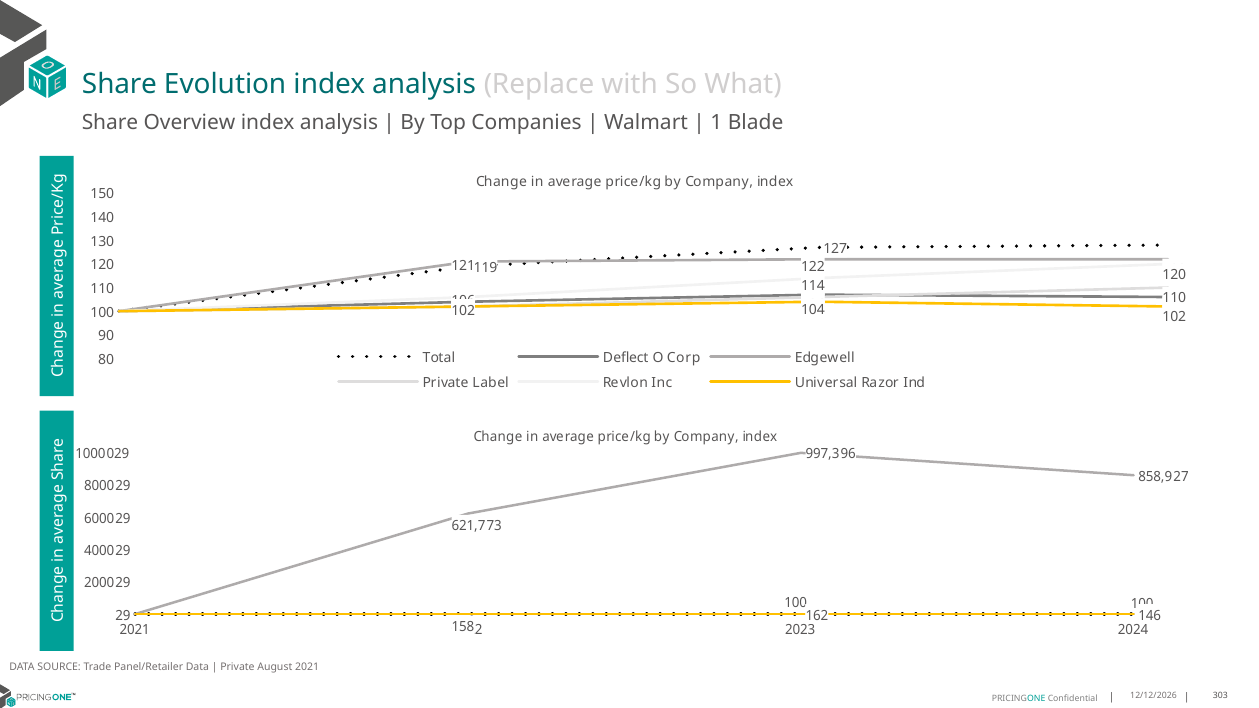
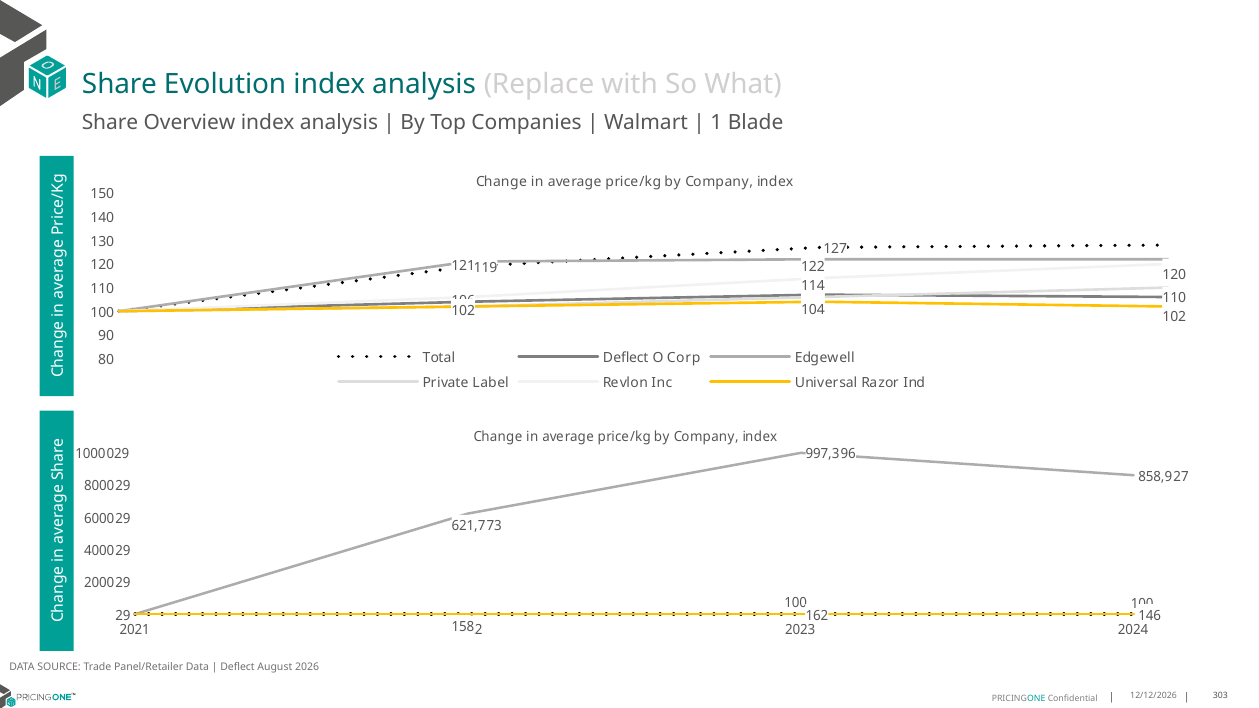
Private: Private -> Deflect (238, 667)
August 2021: 2021 -> 2026 (307, 667)
